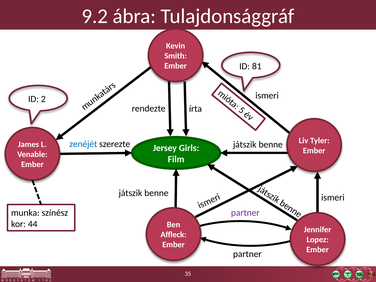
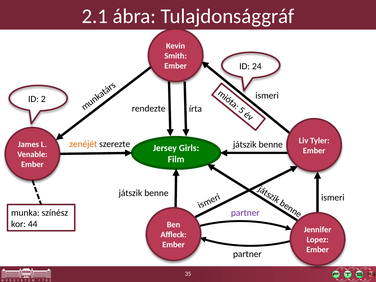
9.2: 9.2 -> 2.1 (95, 16)
81: 81 -> 24 (257, 66)
zenéjét colour: blue -> orange (83, 144)
